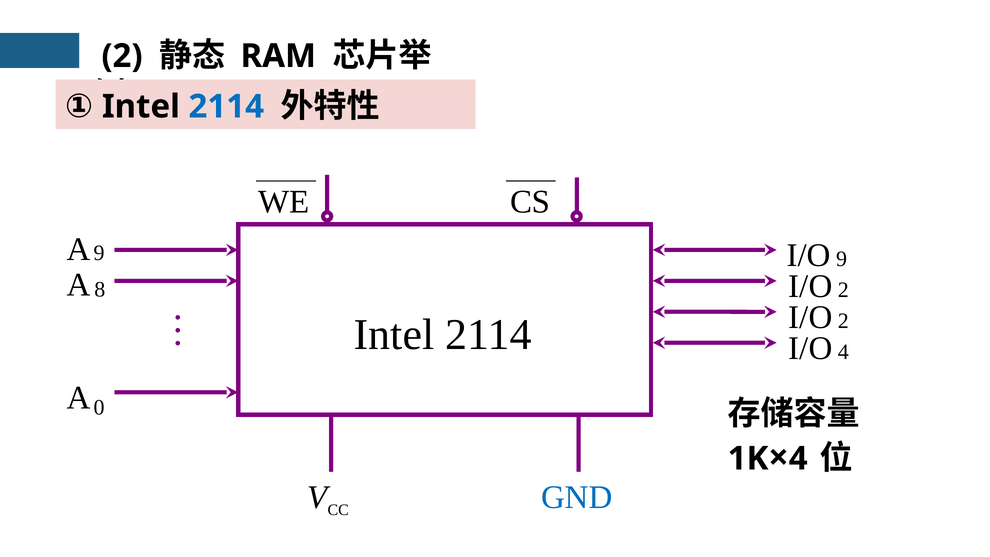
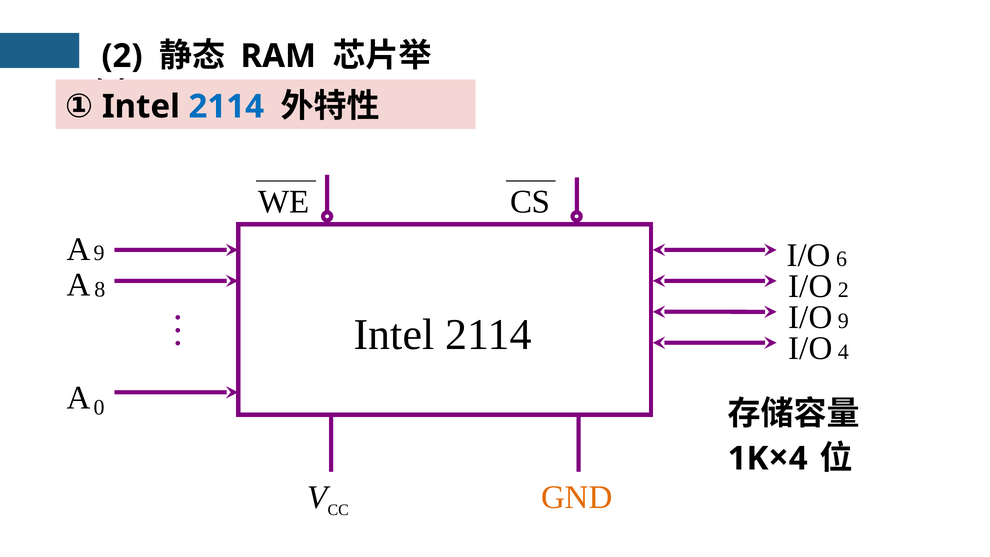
I/O 9: 9 -> 6 (842, 259)
2: 2 -> 9 (843, 321)
GND colour: blue -> orange (577, 497)
